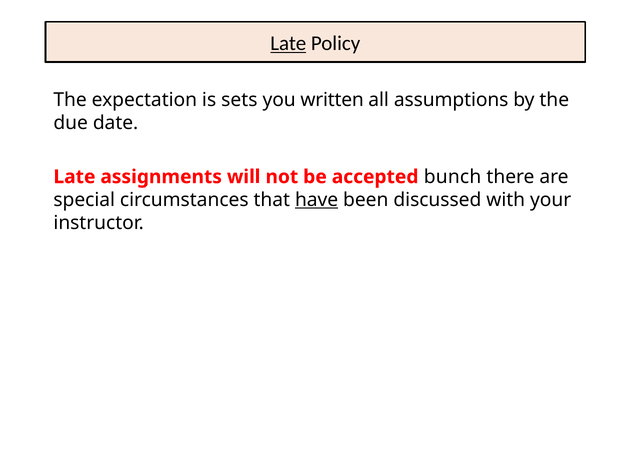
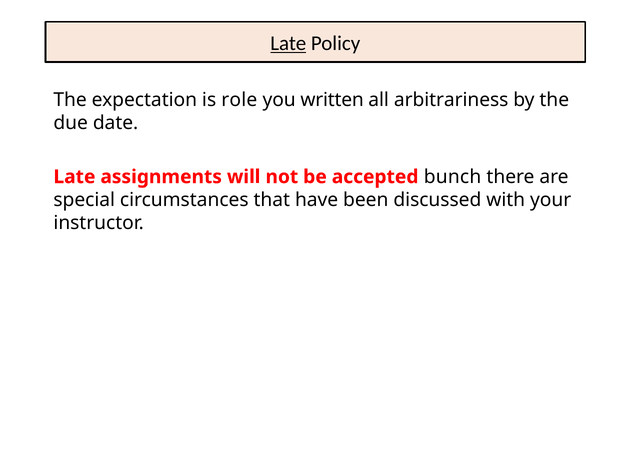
sets: sets -> role (239, 100)
assumptions: assumptions -> arbitrariness (451, 100)
have underline: present -> none (317, 200)
